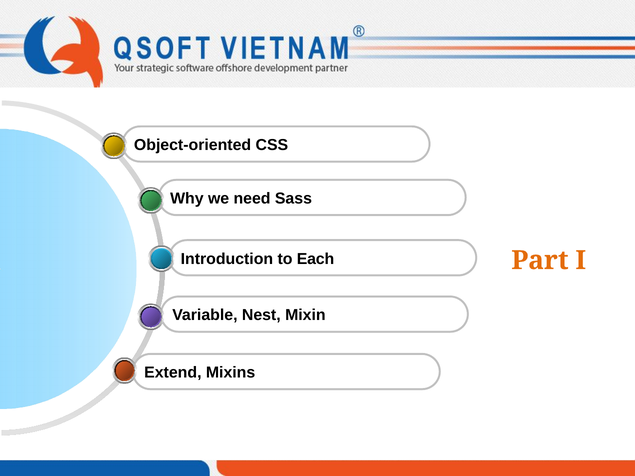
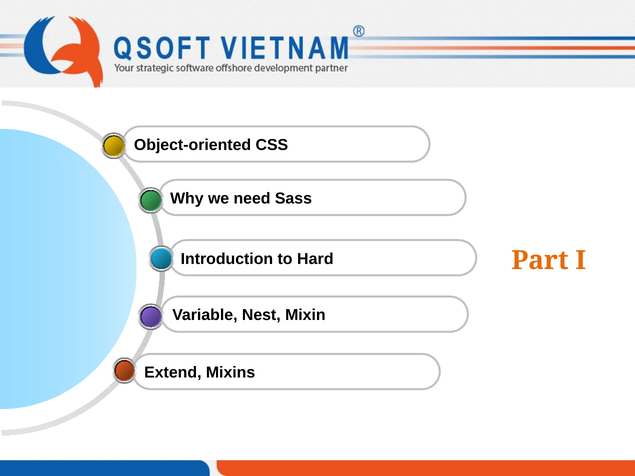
Each: Each -> Hard (315, 259)
